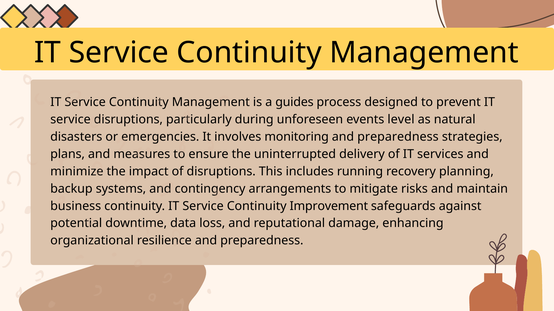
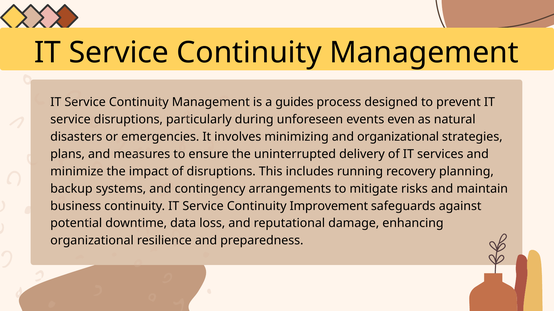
level: level -> even (401, 120)
monitoring: monitoring -> minimizing (297, 137)
preparedness: preparedness -> organizational (398, 137)
